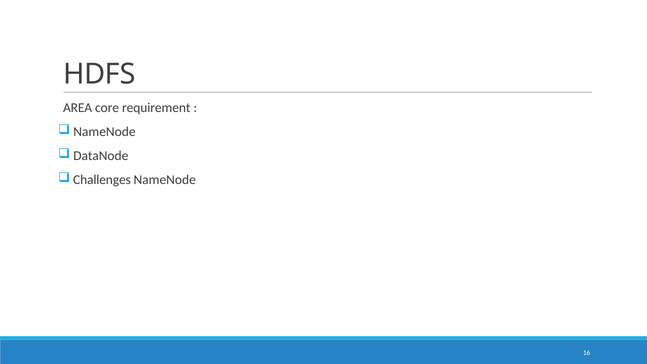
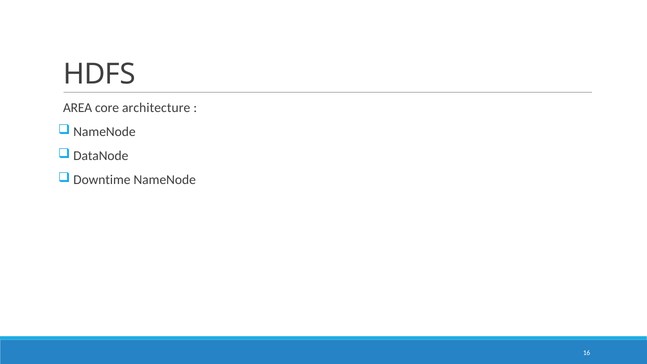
requirement: requirement -> architecture (156, 108)
Challenges: Challenges -> Downtime (102, 180)
